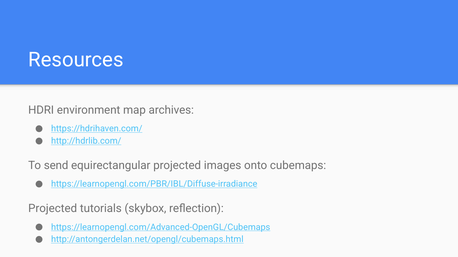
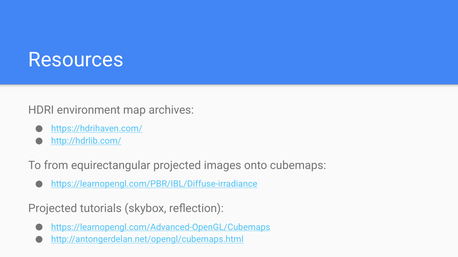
send: send -> from (56, 166)
